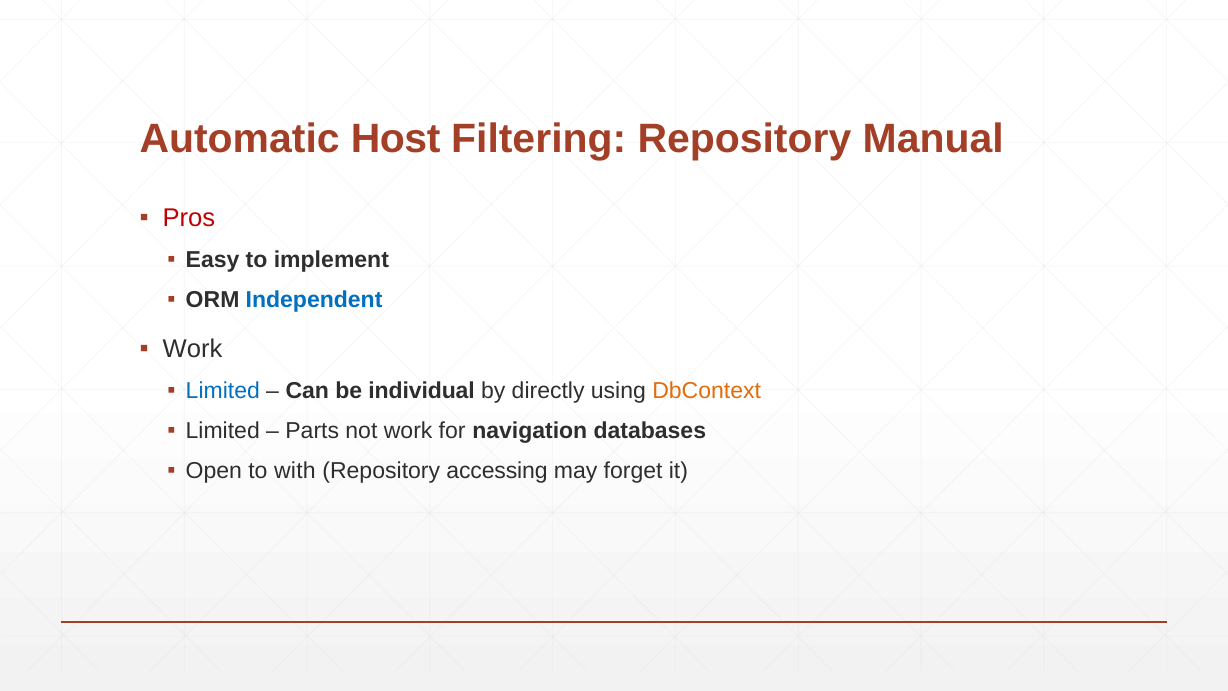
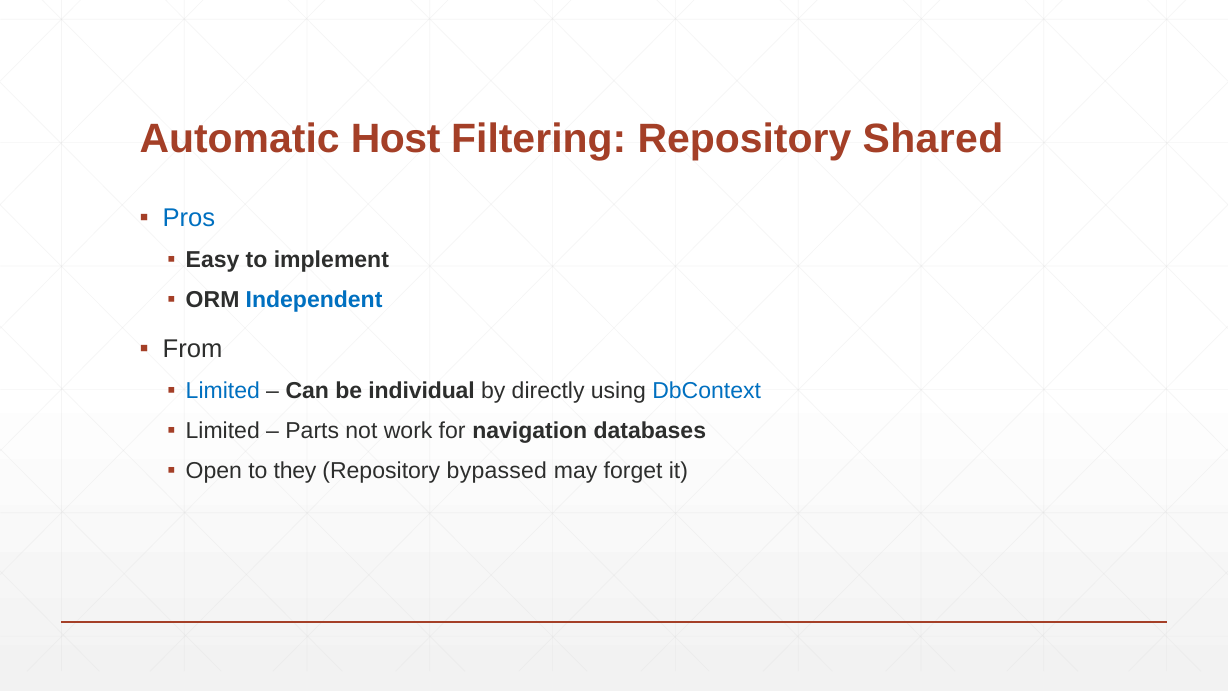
Manual: Manual -> Shared (933, 139)
Pros colour: red -> blue (189, 218)
Work: Work -> From (193, 349)
DbContext colour: orange -> blue (707, 390)
with: with -> they (295, 471)
accessing: accessing -> bypassed (497, 471)
